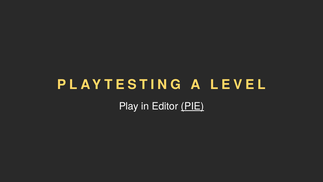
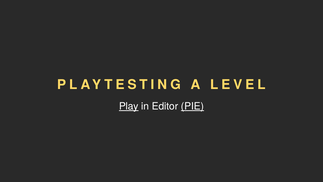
Play underline: none -> present (129, 106)
